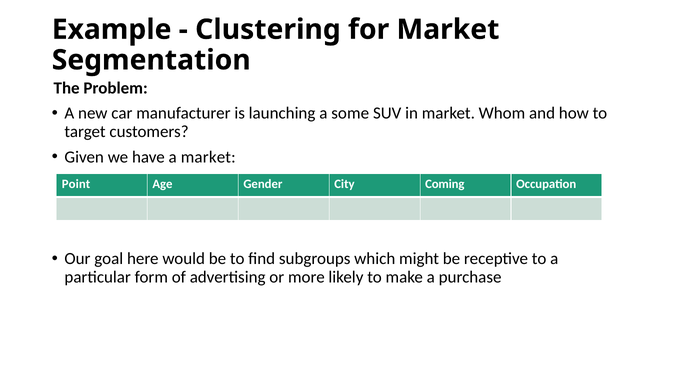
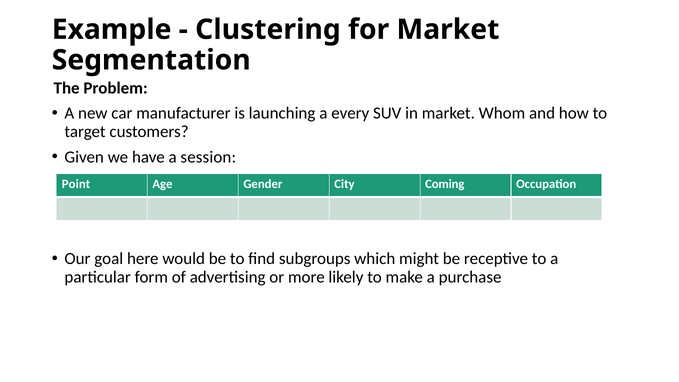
some: some -> every (350, 113)
a market: market -> session (208, 157)
